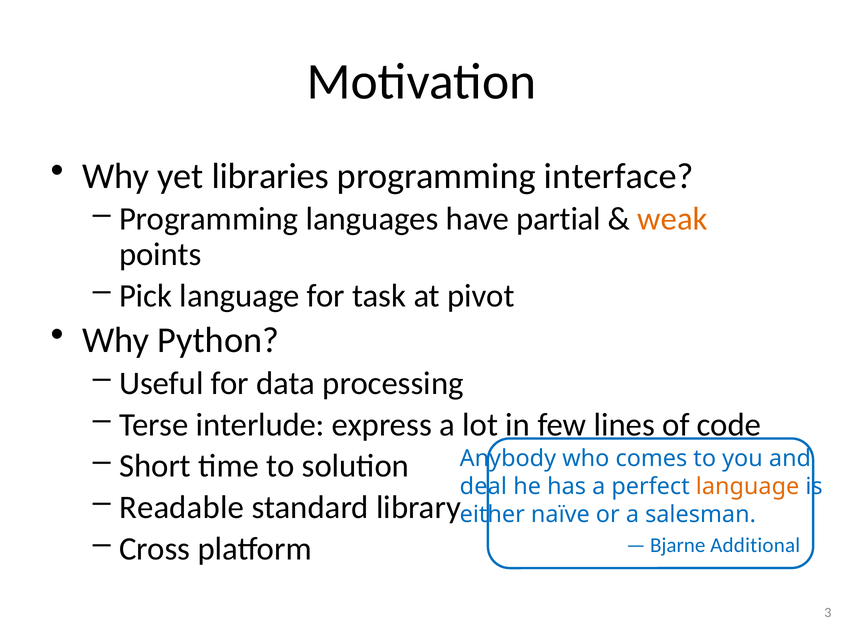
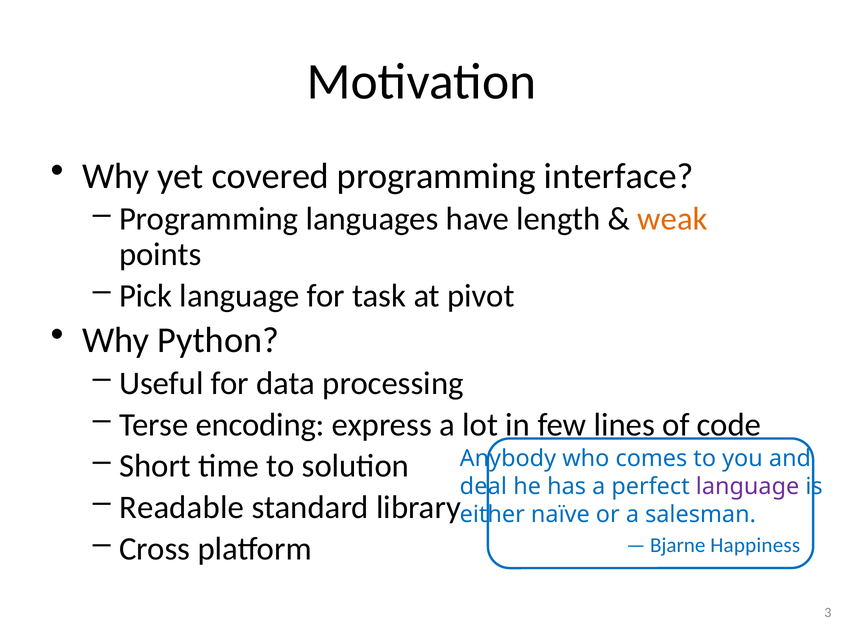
libraries: libraries -> covered (270, 176)
partial: partial -> length (558, 219)
interlude: interlude -> encoding (260, 424)
language colour: orange -> purple (748, 486)
Additional: Additional -> Happiness (755, 545)
